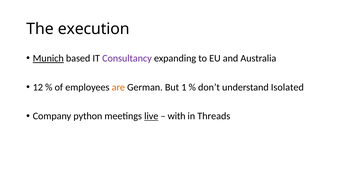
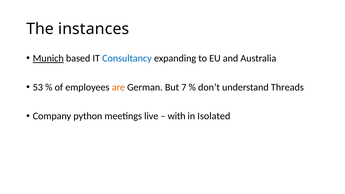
execution: execution -> instances (94, 29)
Consultancy colour: purple -> blue (127, 58)
12: 12 -> 53 (38, 87)
1: 1 -> 7 (184, 87)
Isolated: Isolated -> Threads (287, 87)
live underline: present -> none (151, 116)
Threads: Threads -> Isolated (214, 116)
